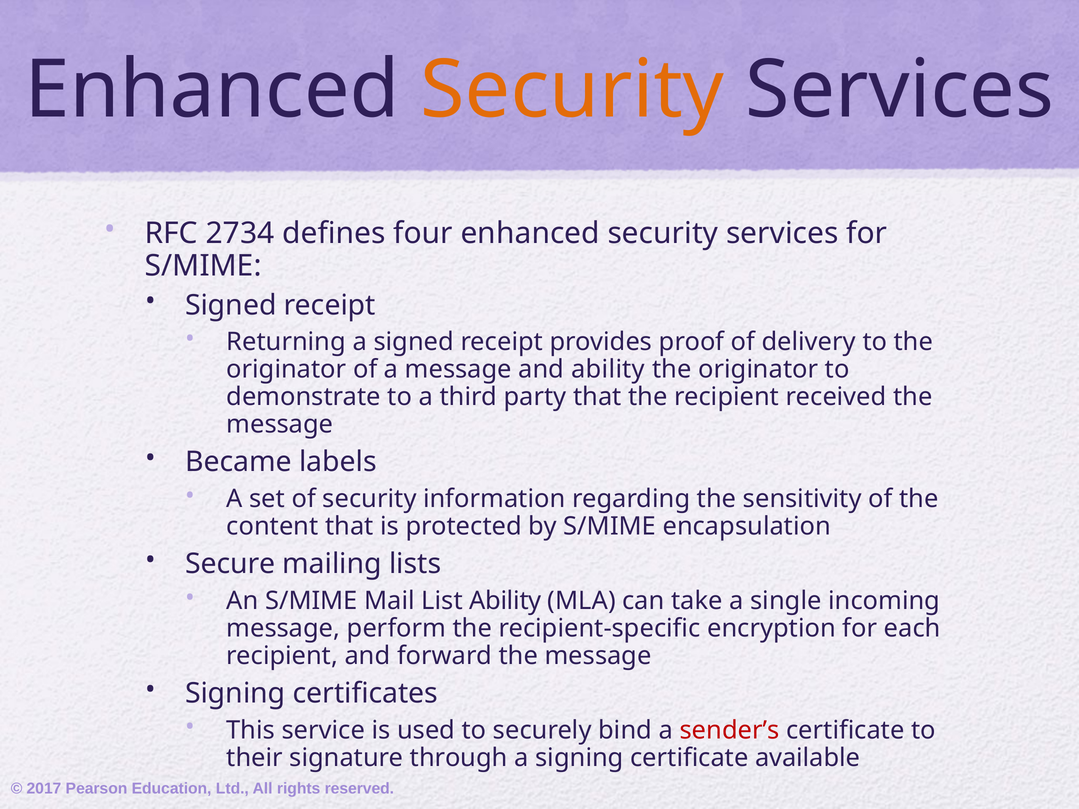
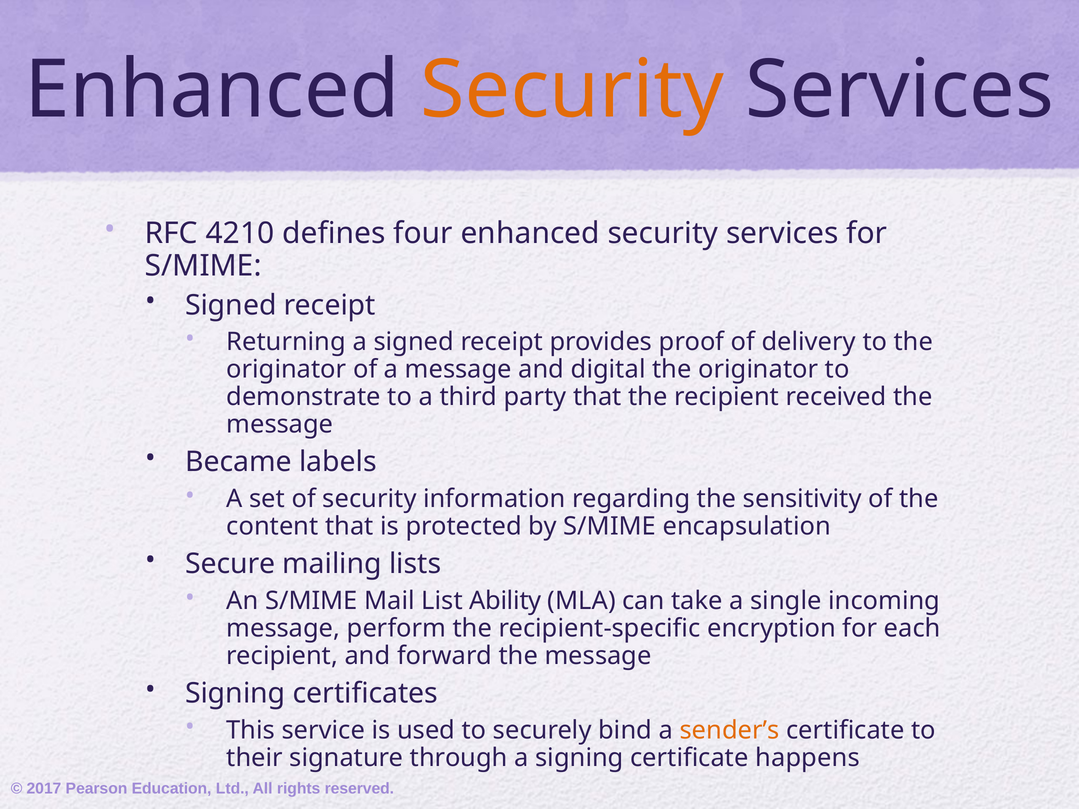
2734: 2734 -> 4210 (240, 233)
and ability: ability -> digital (608, 370)
sender’s colour: red -> orange (730, 730)
available: available -> happens (808, 758)
